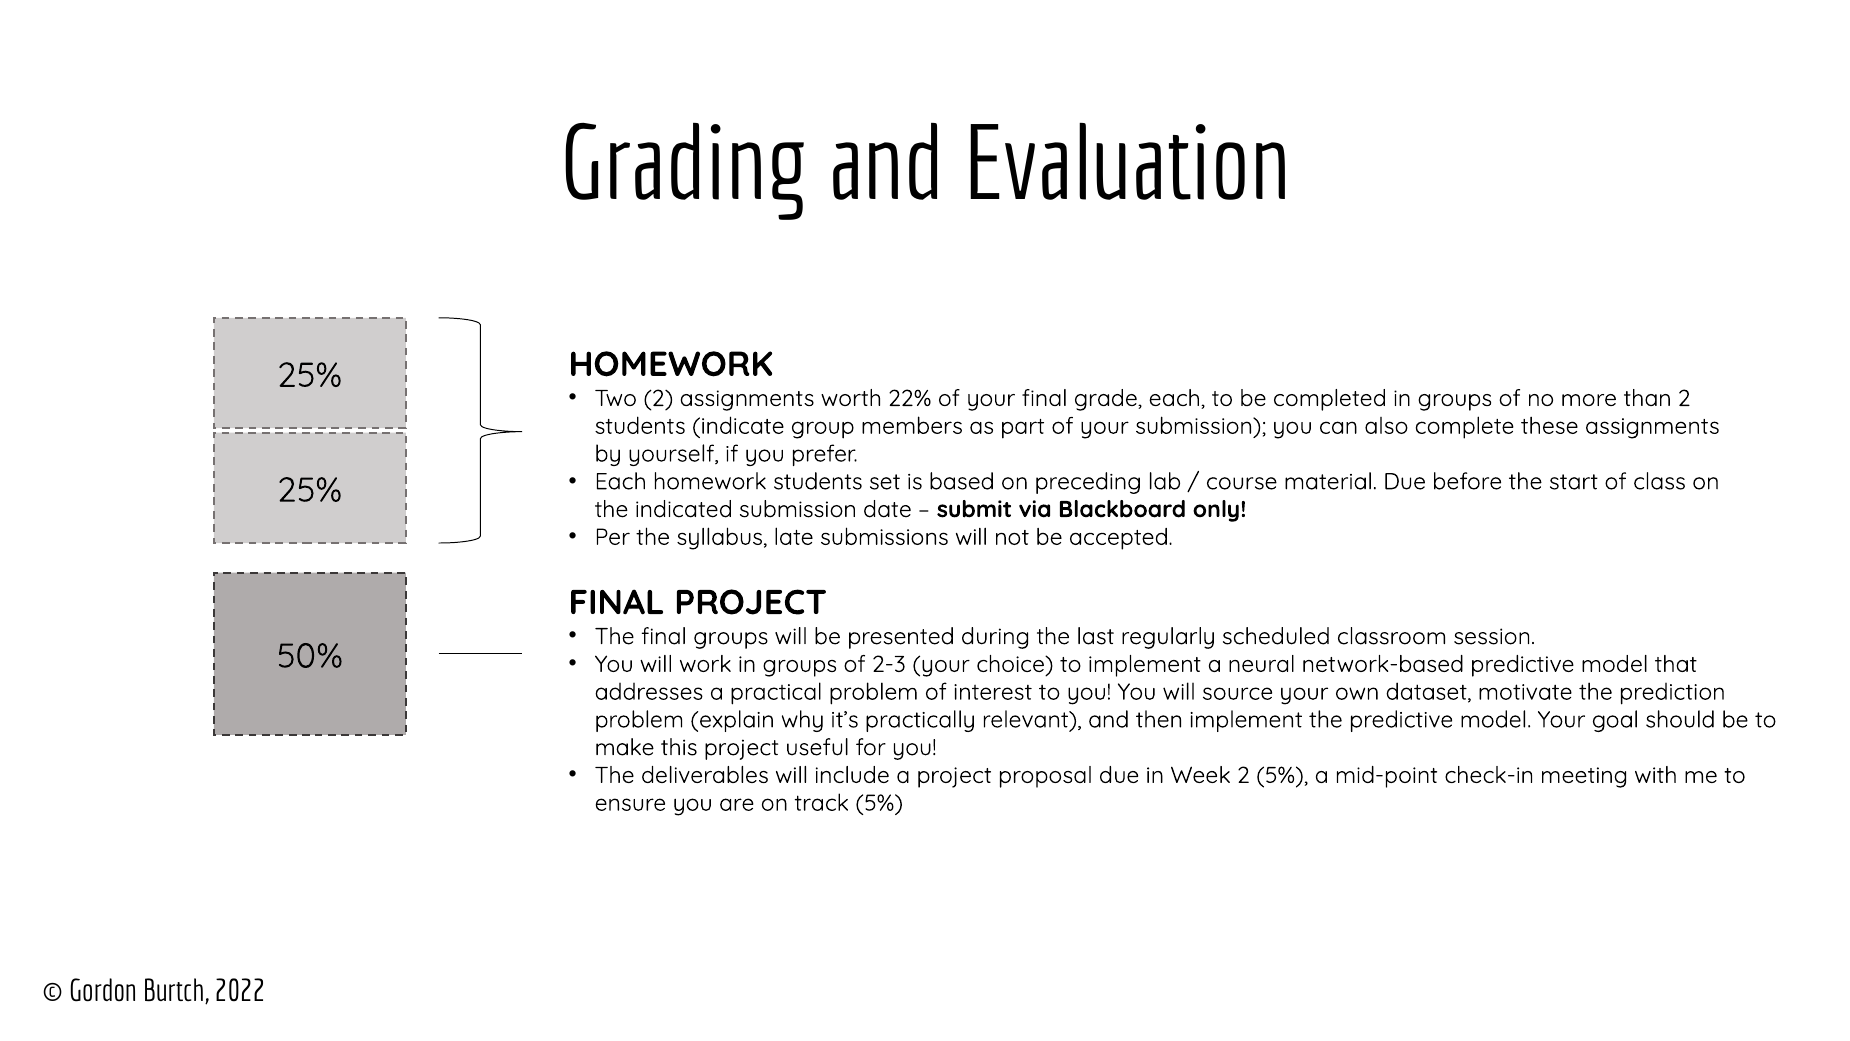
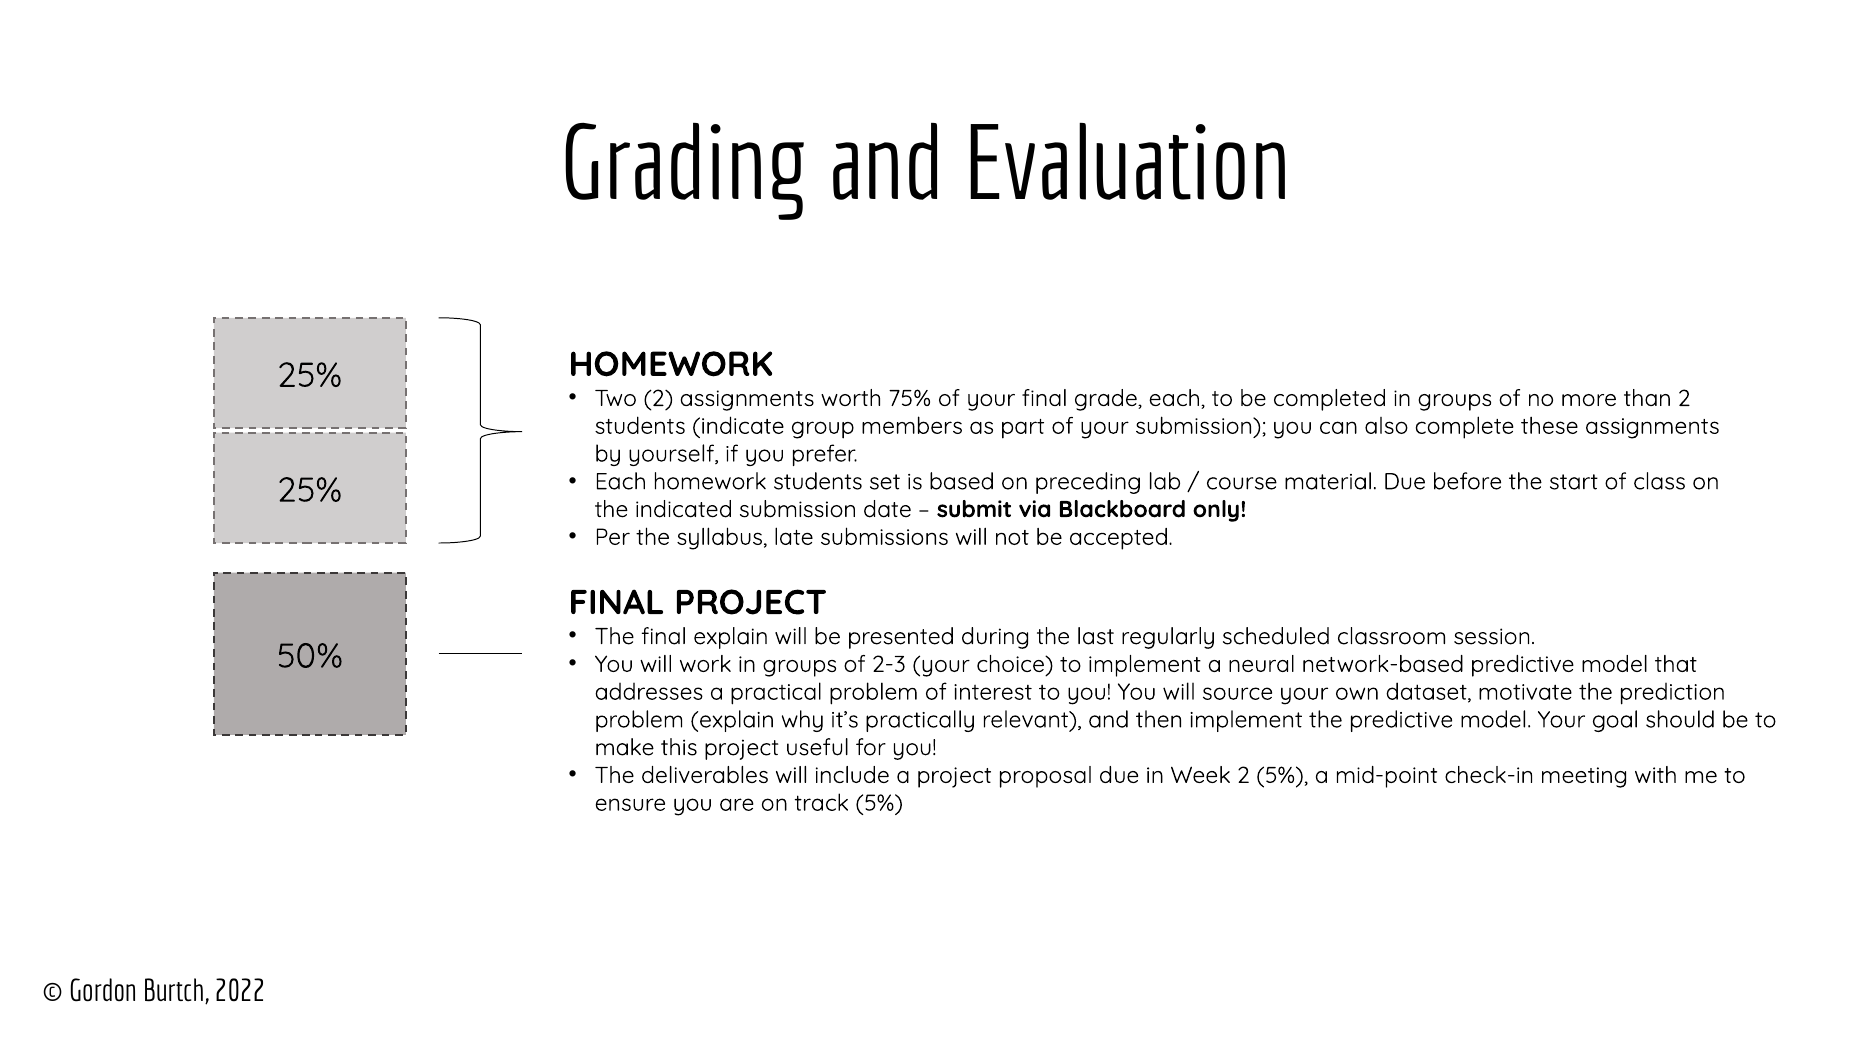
22%: 22% -> 75% (910, 398)
final groups: groups -> explain (731, 636)
